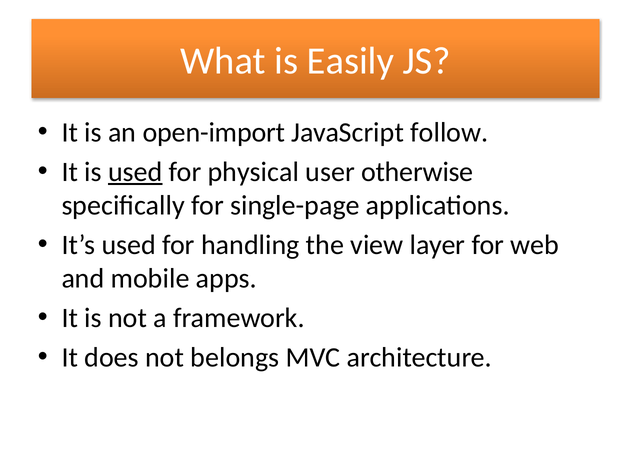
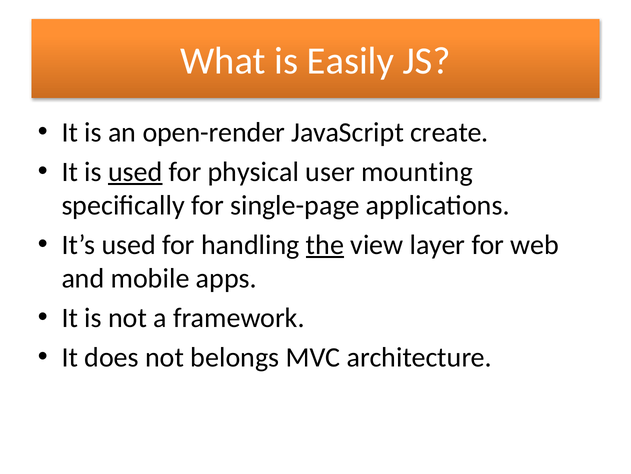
open-import: open-import -> open-render (214, 132)
follow: follow -> create (449, 132)
otherwise: otherwise -> mounting (417, 172)
the underline: none -> present (325, 245)
